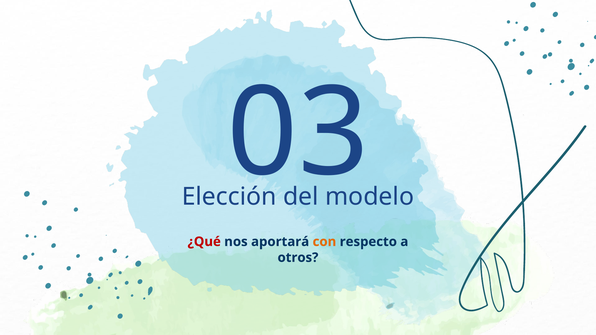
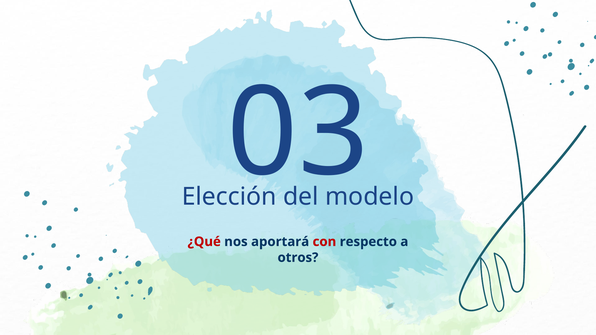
con colour: orange -> red (324, 242)
